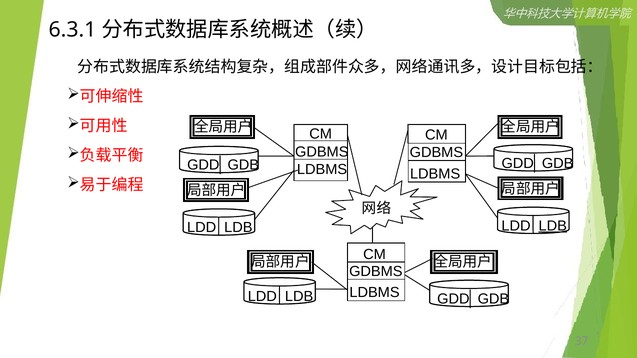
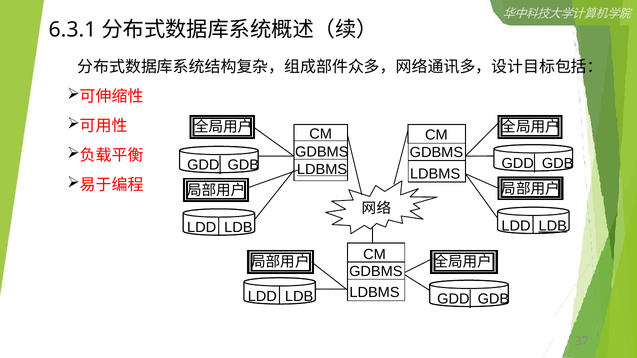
LDBMS underline: none -> present (322, 170)
